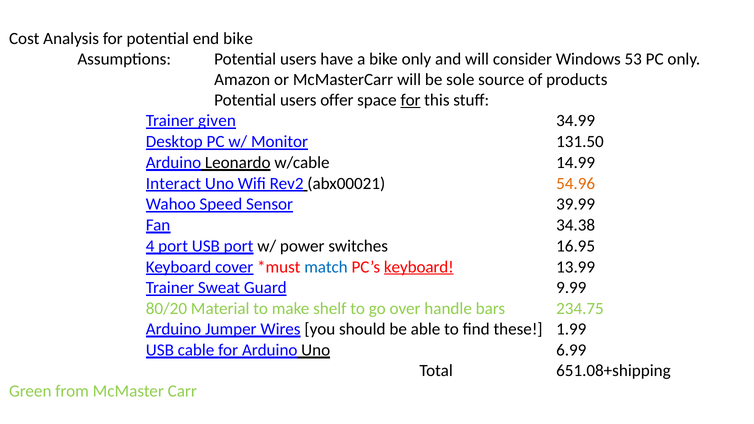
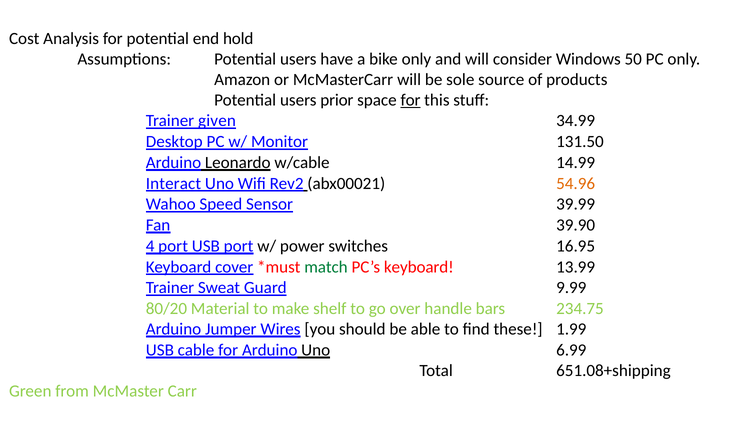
end bike: bike -> hold (238, 39)
53: 53 -> 50 (633, 59)
offer: offer -> prior (337, 100)
34.38: 34.38 -> 39.90 (576, 225)
match colour: blue -> green (326, 267)
keyboard underline: present -> none (419, 267)
